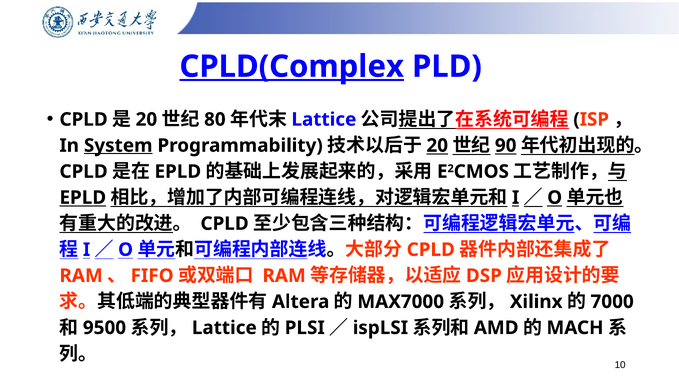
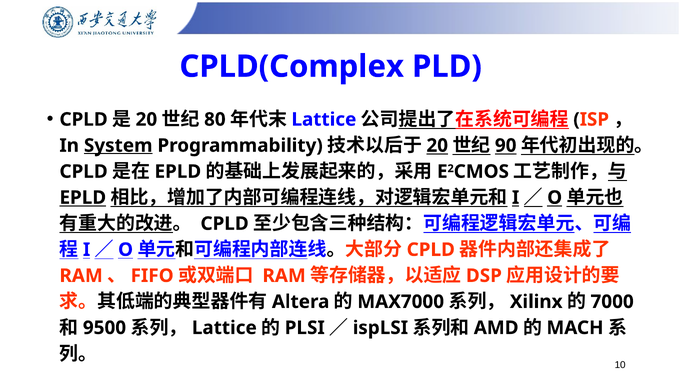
CPLD(Complex underline: present -> none (292, 67)
